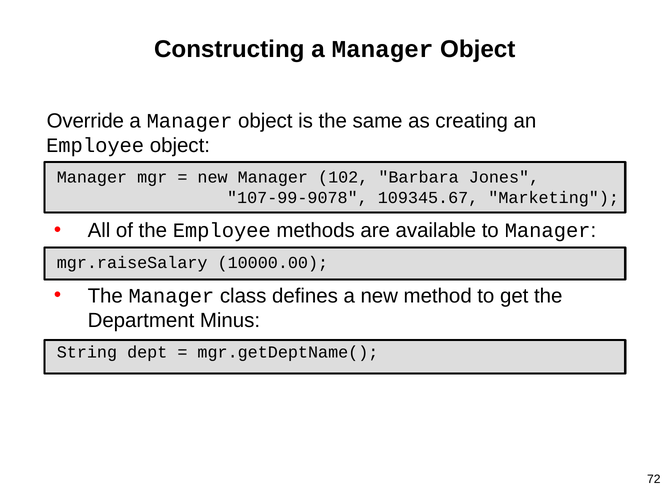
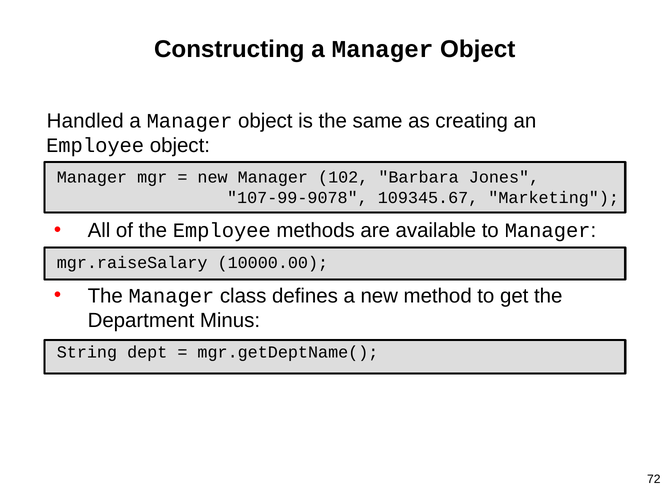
Override: Override -> Handled (85, 121)
